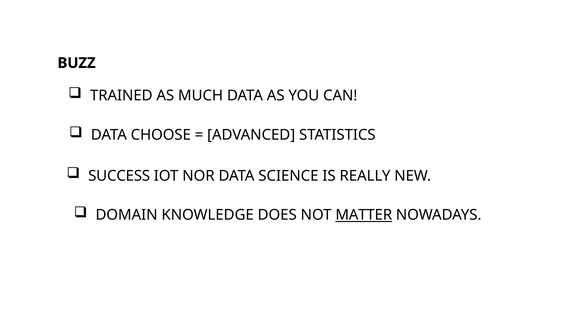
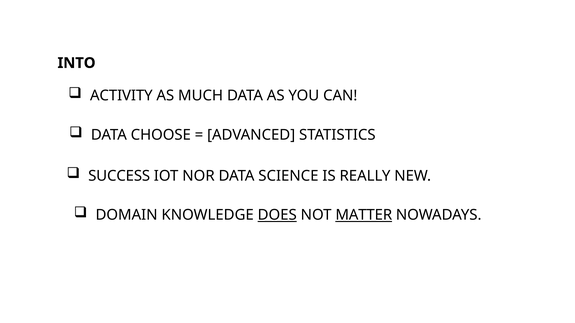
BUZZ: BUZZ -> INTO (77, 63)
TRAINED: TRAINED -> ACTIVITY (121, 96)
DOES underline: none -> present (277, 215)
